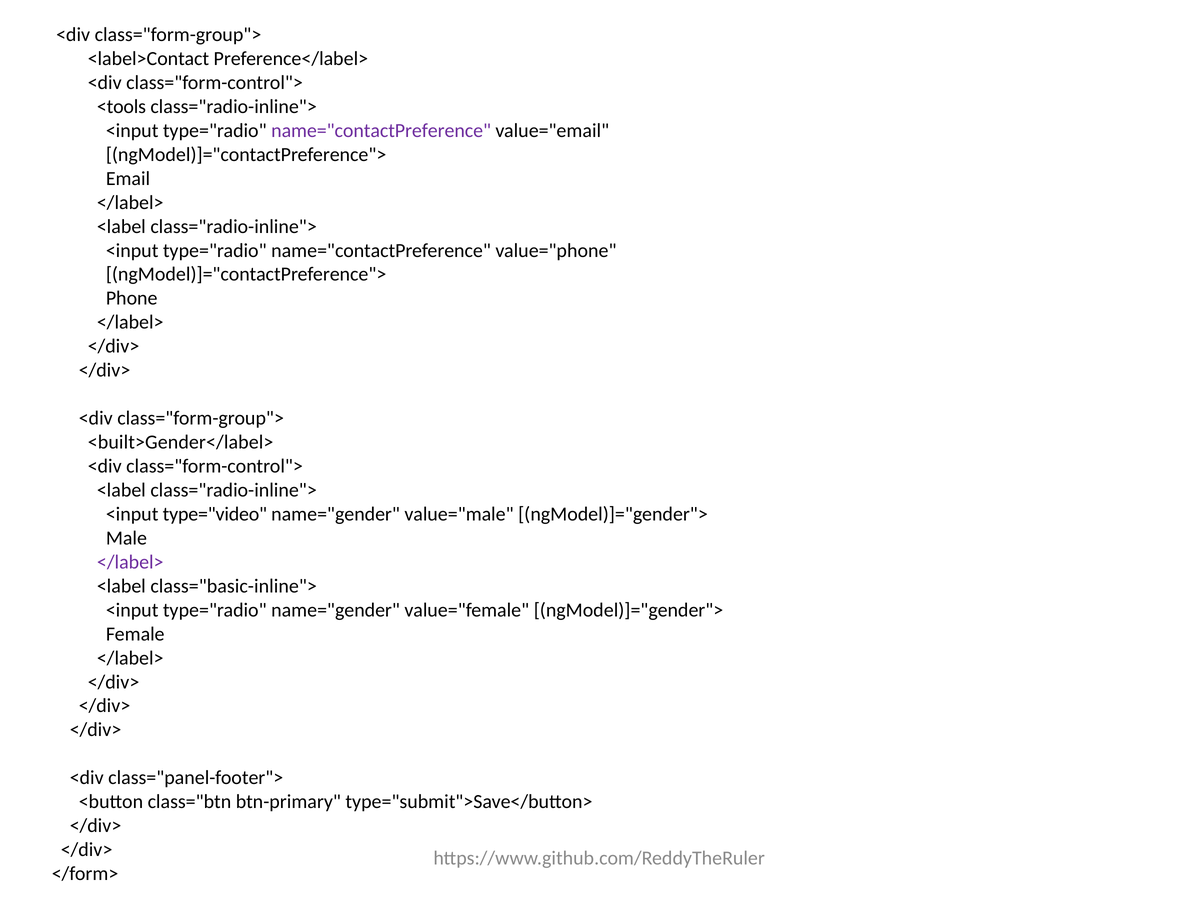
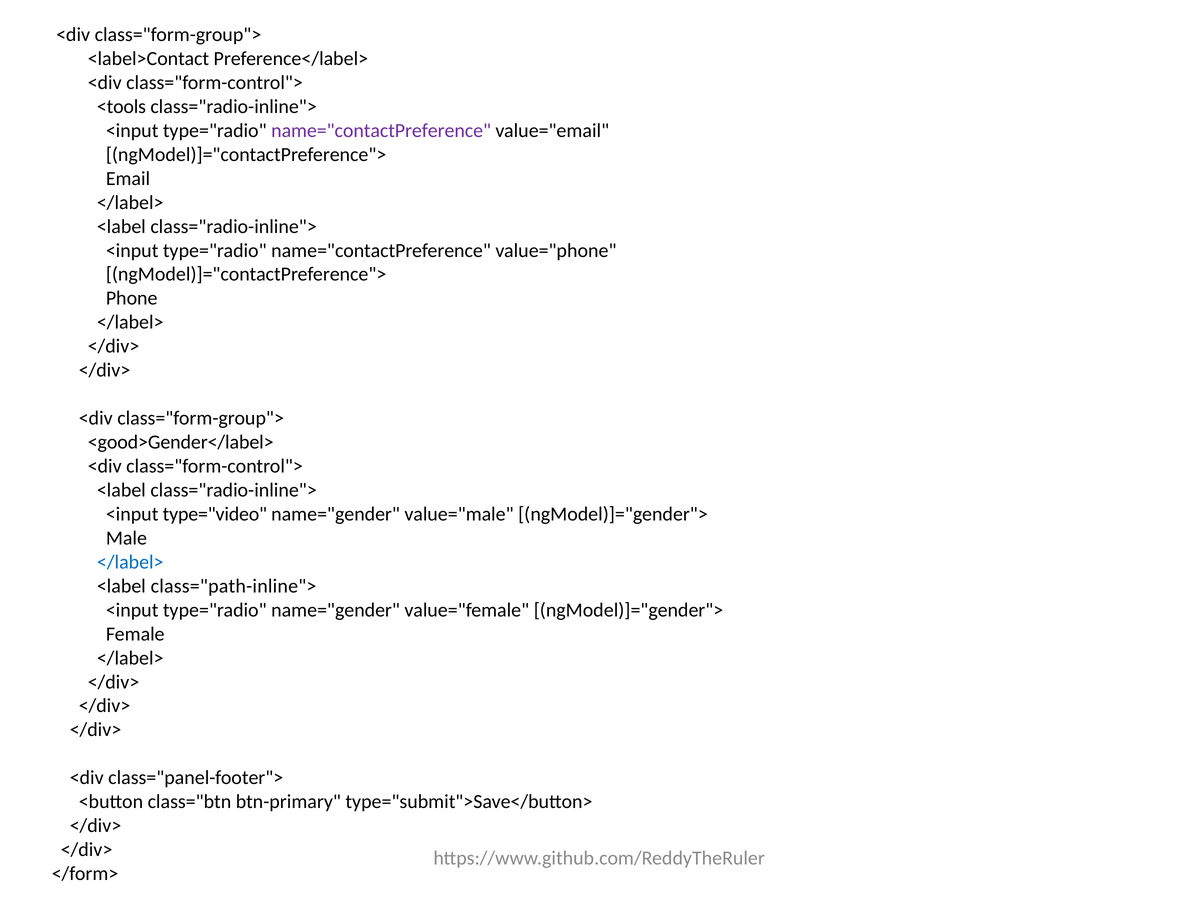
<built>Gender</label>: <built>Gender</label> -> <good>Gender</label> (181, 442)
</label> colour: purple -> blue (130, 562)
class="basic-inline">: class="basic-inline"> -> class="path-inline"> (234, 586)
